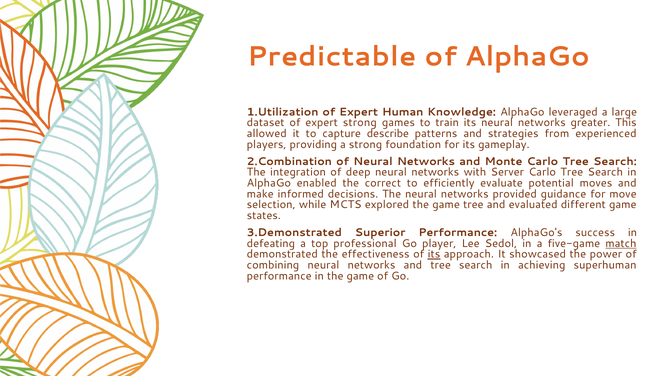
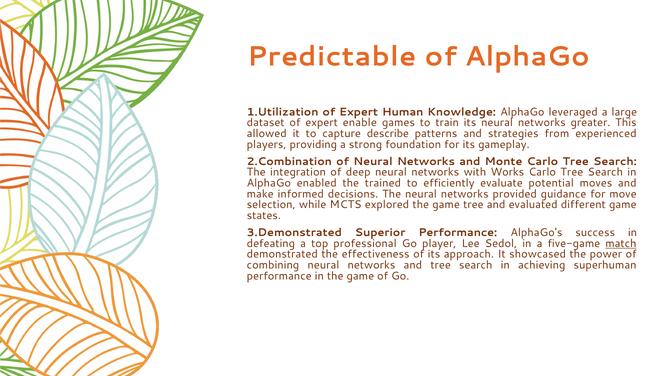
expert strong: strong -> enable (360, 123)
Server: Server -> Works (507, 172)
correct: correct -> trained (383, 183)
its underline: present -> none (434, 254)
